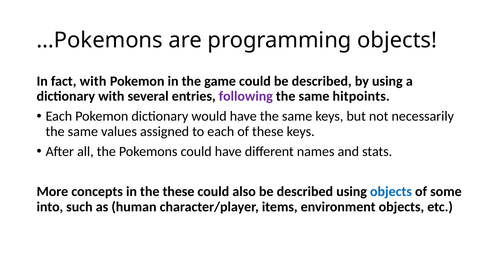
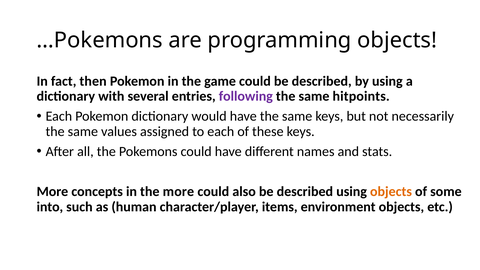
fact with: with -> then (93, 81)
the these: these -> more (178, 192)
objects colour: blue -> orange (391, 192)
